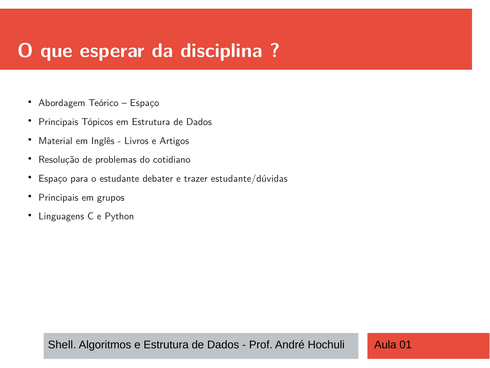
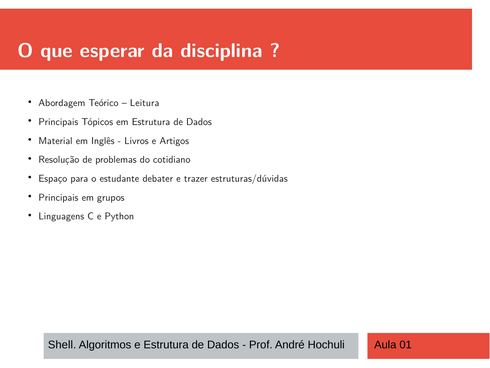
Espaço: Espaço -> Leitura (145, 103)
estudante/dúvidas: estudante/dúvidas -> estruturas/dúvidas (249, 178)
